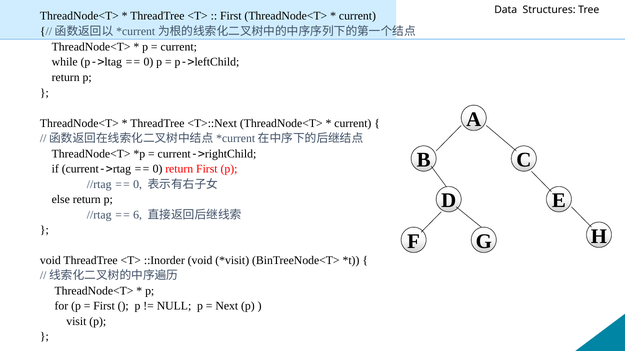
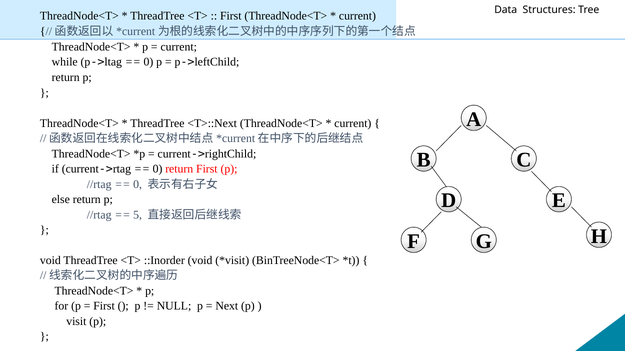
6: 6 -> 5 (138, 215)
